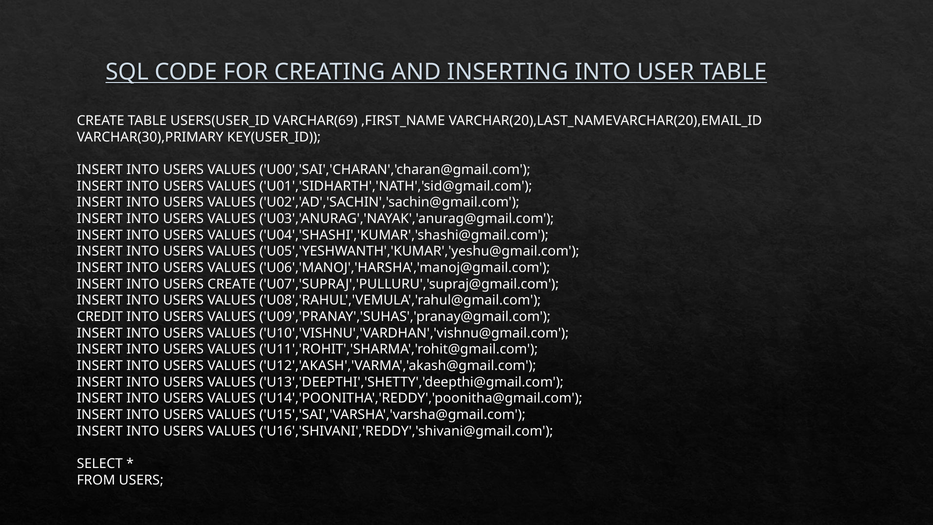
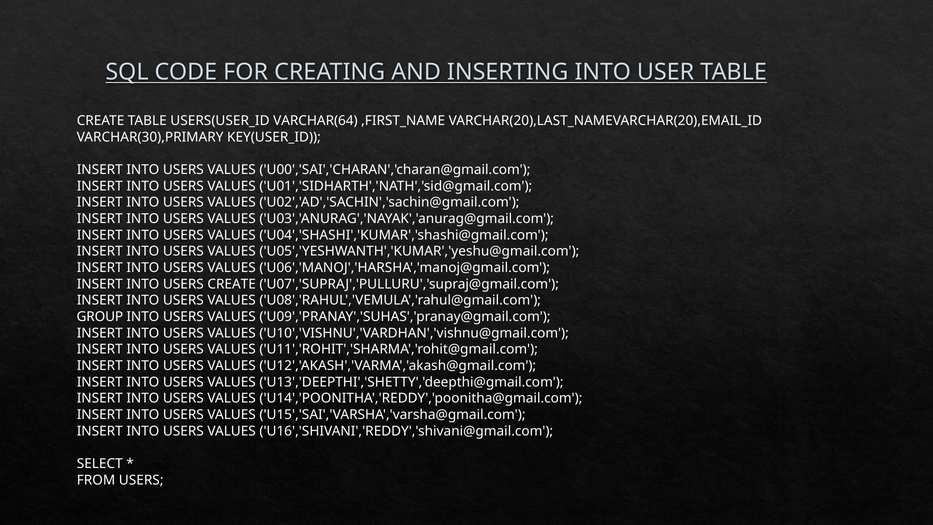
VARCHAR(69: VARCHAR(69 -> VARCHAR(64 (315, 121)
CREDIT: CREDIT -> GROUP (100, 317)
